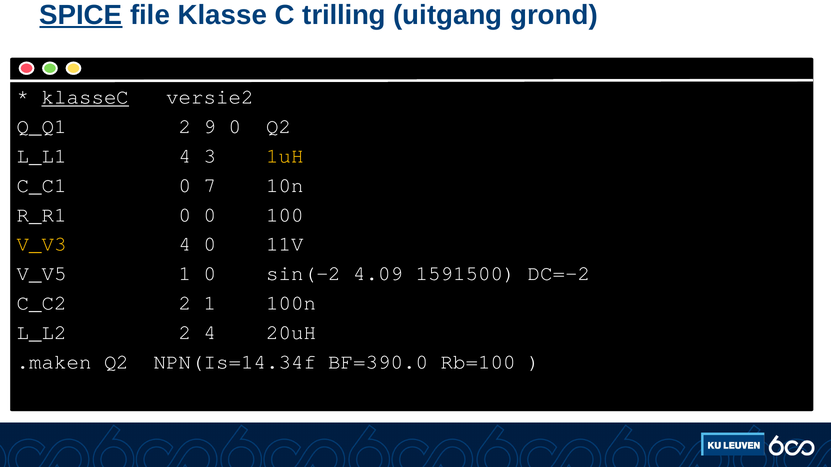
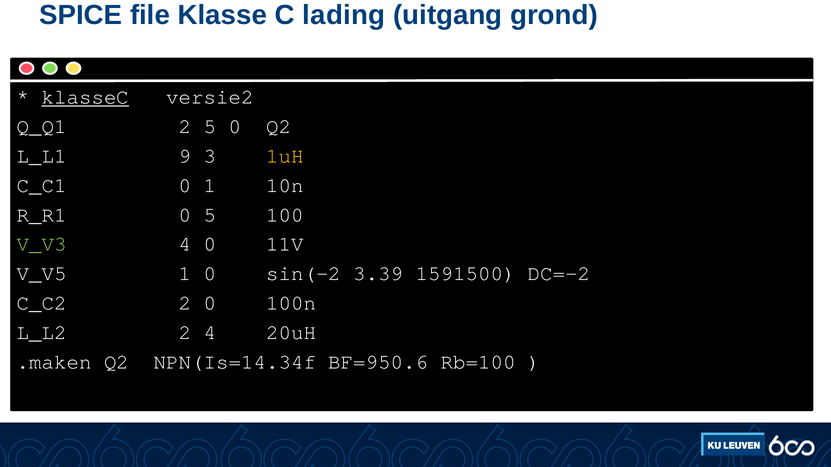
SPICE underline: present -> none (81, 15)
trilling: trilling -> lading (344, 15)
2 9: 9 -> 5 (210, 127)
L_L1 4: 4 -> 9 (185, 156)
0 7: 7 -> 1 (210, 185)
0 0: 0 -> 5 (210, 215)
V_V3 colour: yellow -> light green (42, 244)
4.09: 4.09 -> 3.39 (378, 274)
2 1: 1 -> 0 (210, 303)
BF=390.0: BF=390.0 -> BF=950.6 (378, 362)
